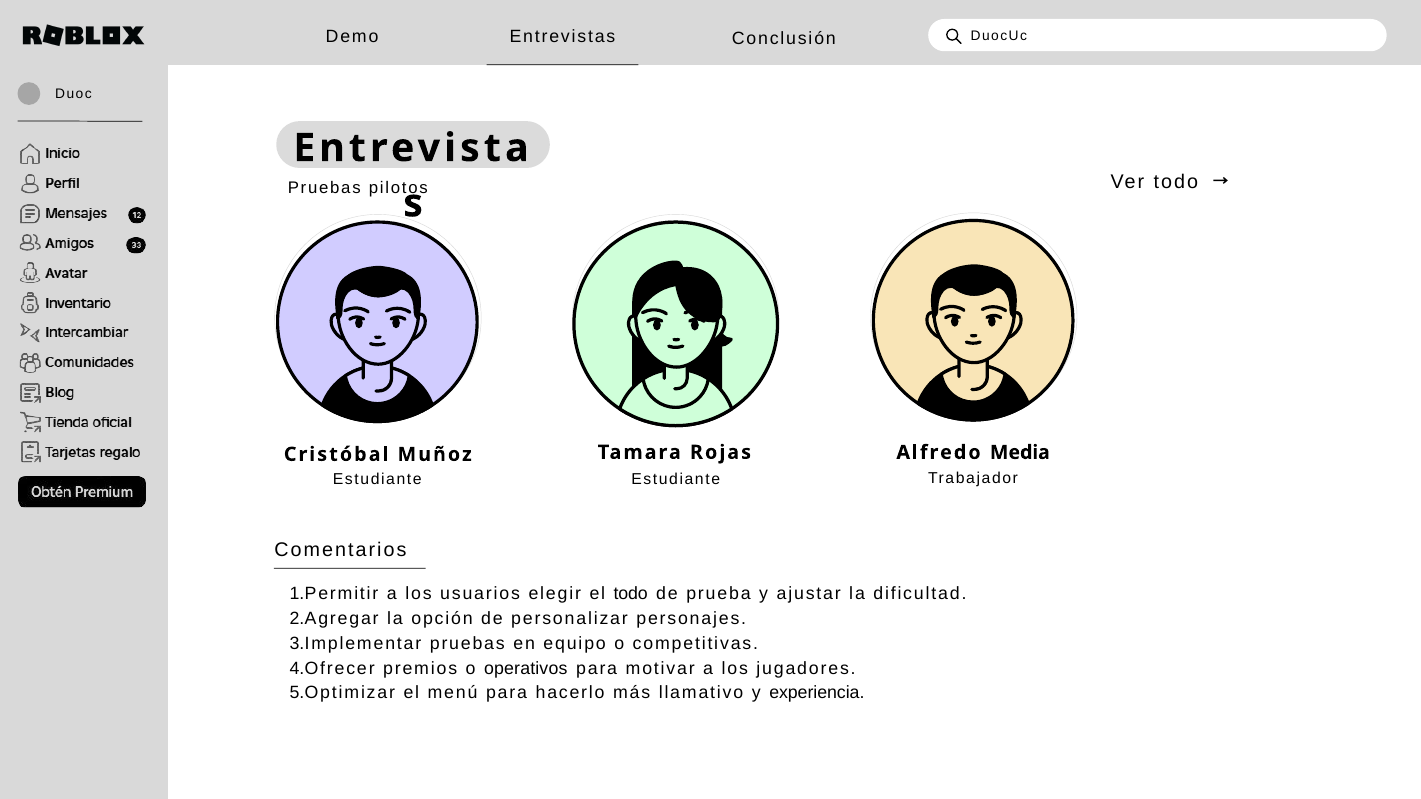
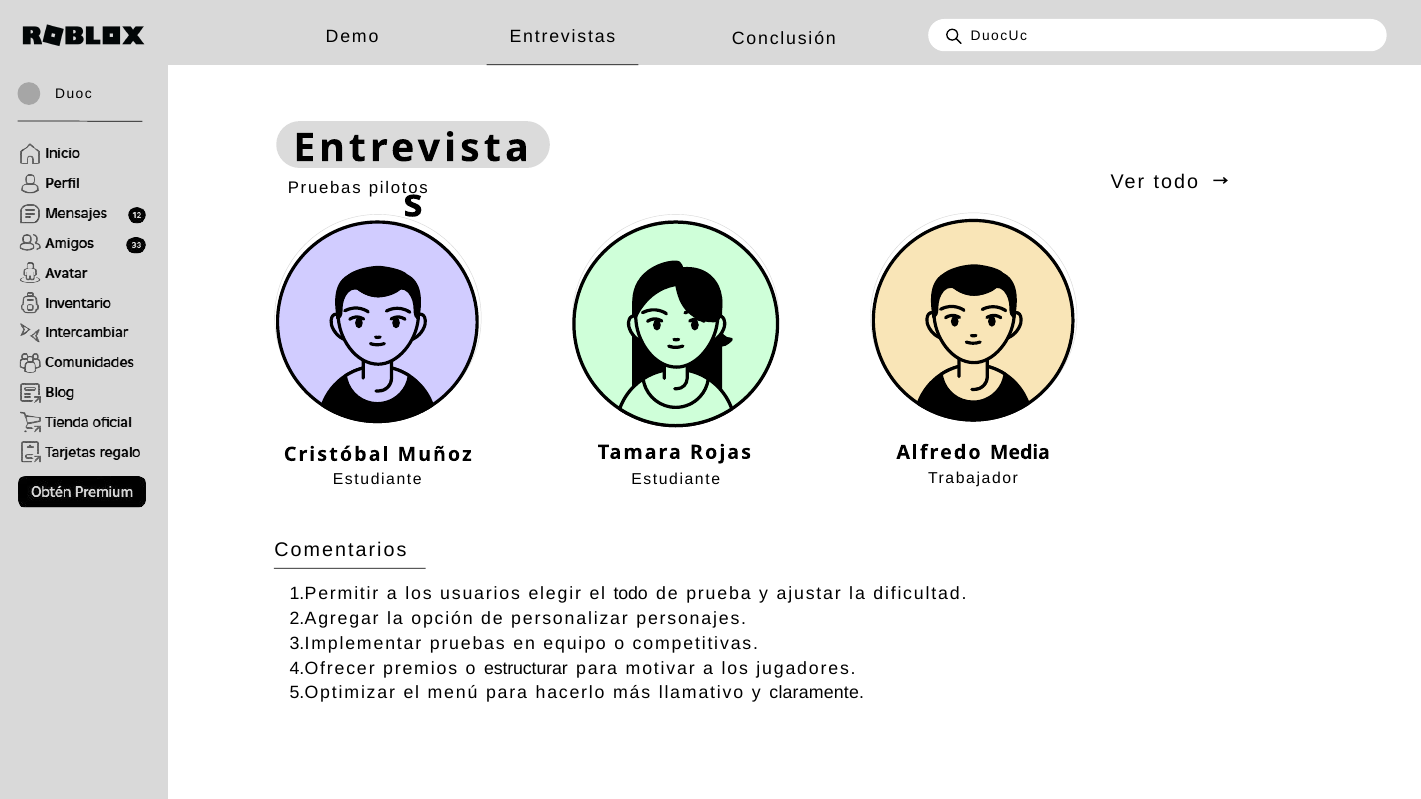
operativos: operativos -> estructurar (526, 668)
experiencia: experiencia -> claramente (817, 693)
